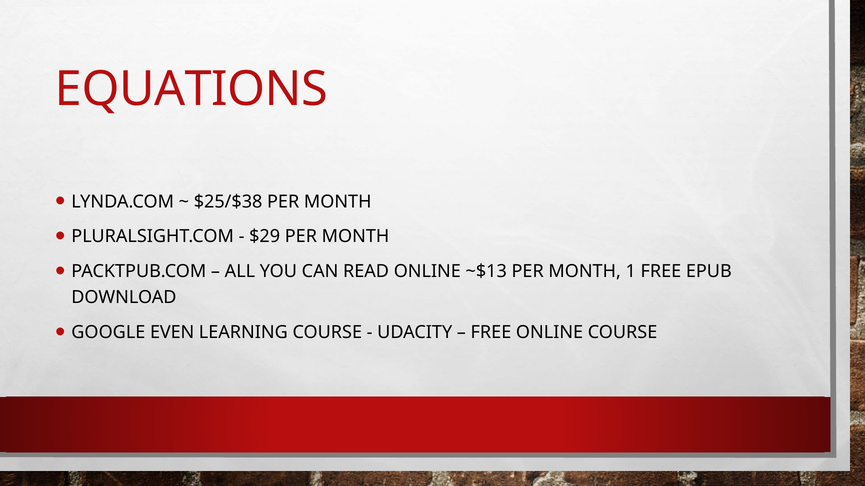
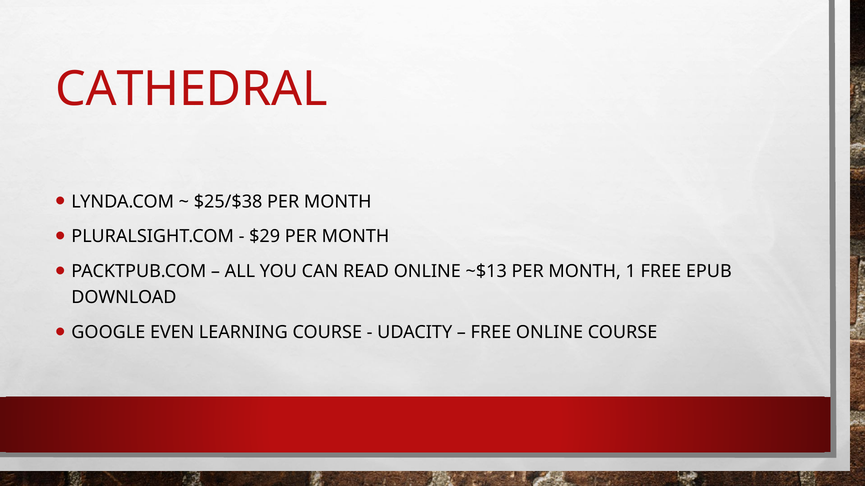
EQUATIONS: EQUATIONS -> CATHEDRAL (191, 89)
